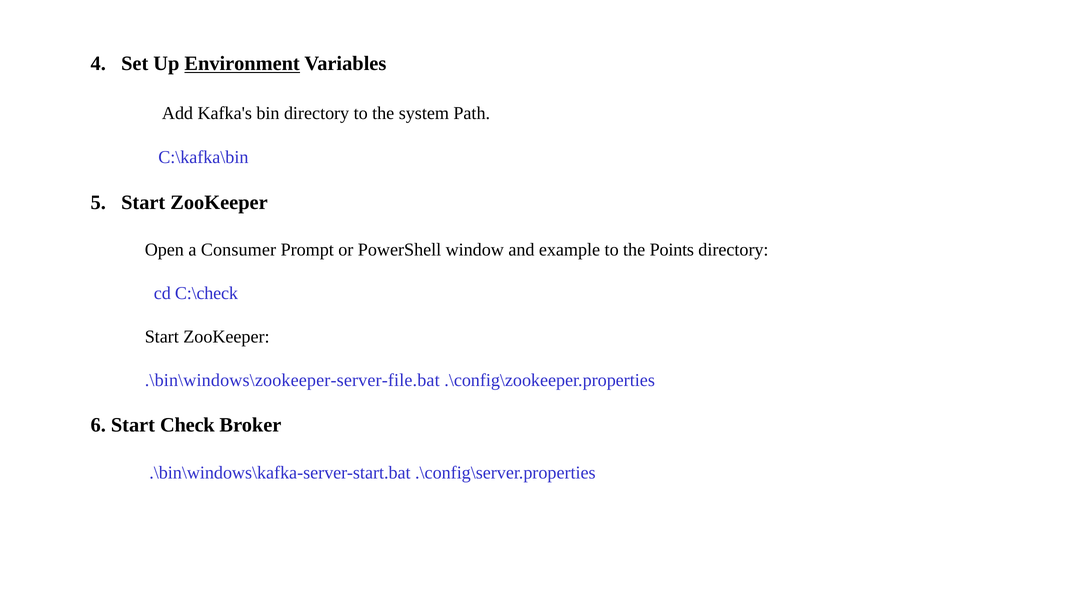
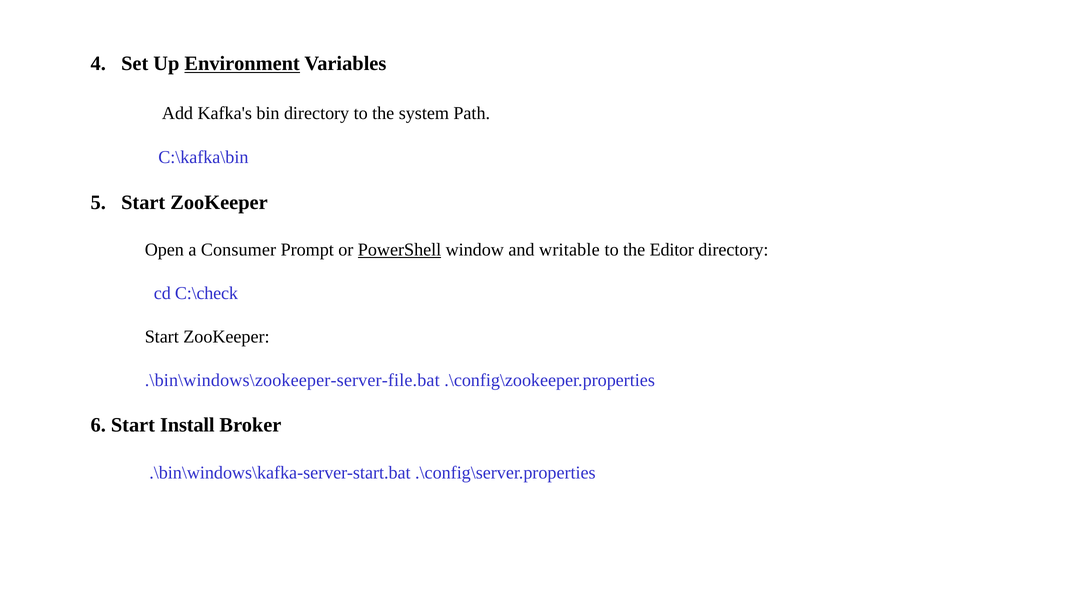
PowerShell underline: none -> present (400, 250)
example: example -> writable (569, 250)
Points: Points -> Editor (672, 250)
Check: Check -> Install (187, 425)
